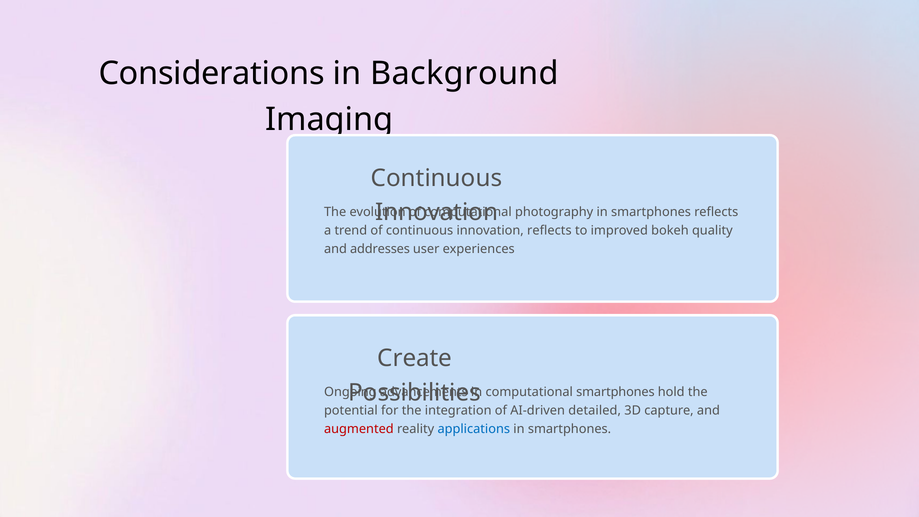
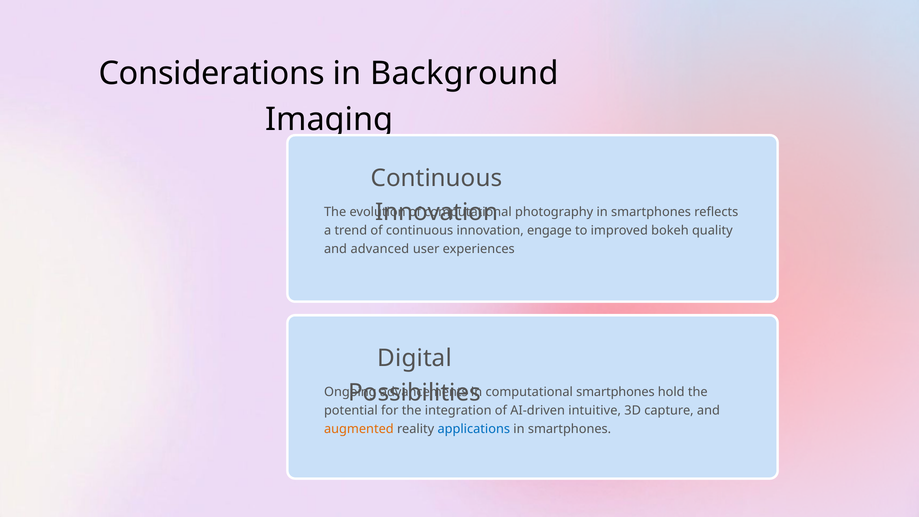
innovation reflects: reflects -> engage (549, 231)
addresses: addresses -> advanced (380, 249)
Create: Create -> Digital (415, 358)
detailed: detailed -> intuitive (595, 410)
augmented colour: red -> orange (359, 429)
